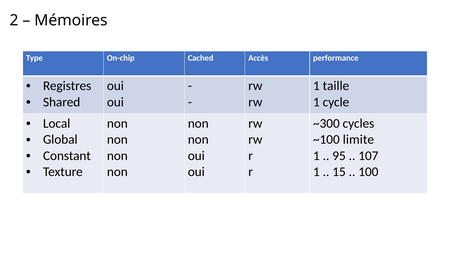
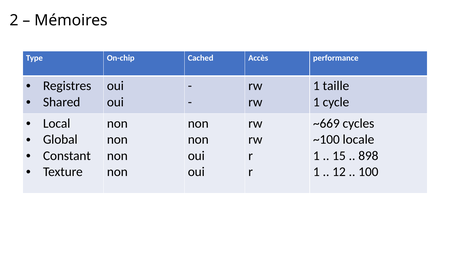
~300: ~300 -> ~669 (326, 123)
limite: limite -> locale (358, 139)
95: 95 -> 15 (339, 156)
107: 107 -> 898 (368, 156)
15: 15 -> 12 (339, 172)
